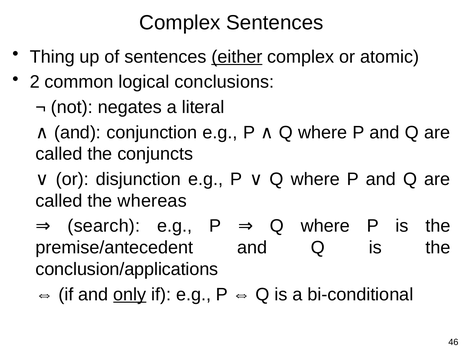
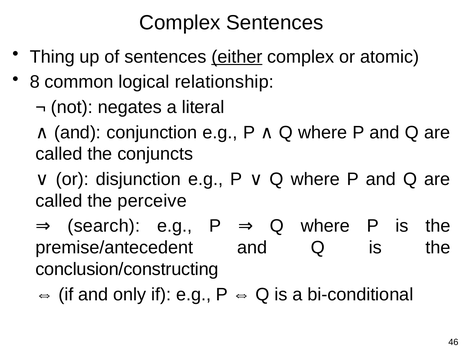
2: 2 -> 8 (35, 82)
conclusions: conclusions -> relationship (224, 82)
whereas: whereas -> perceive (152, 201)
conclusion/applications: conclusion/applications -> conclusion/constructing (127, 269)
only underline: present -> none (130, 295)
